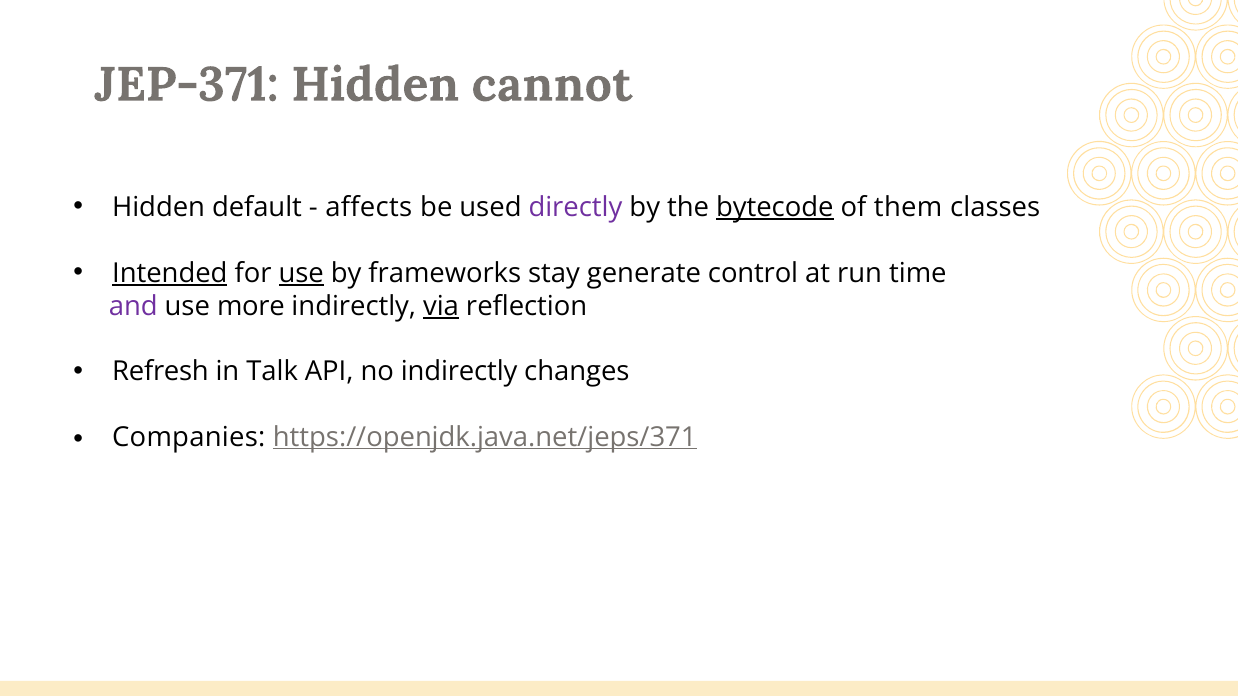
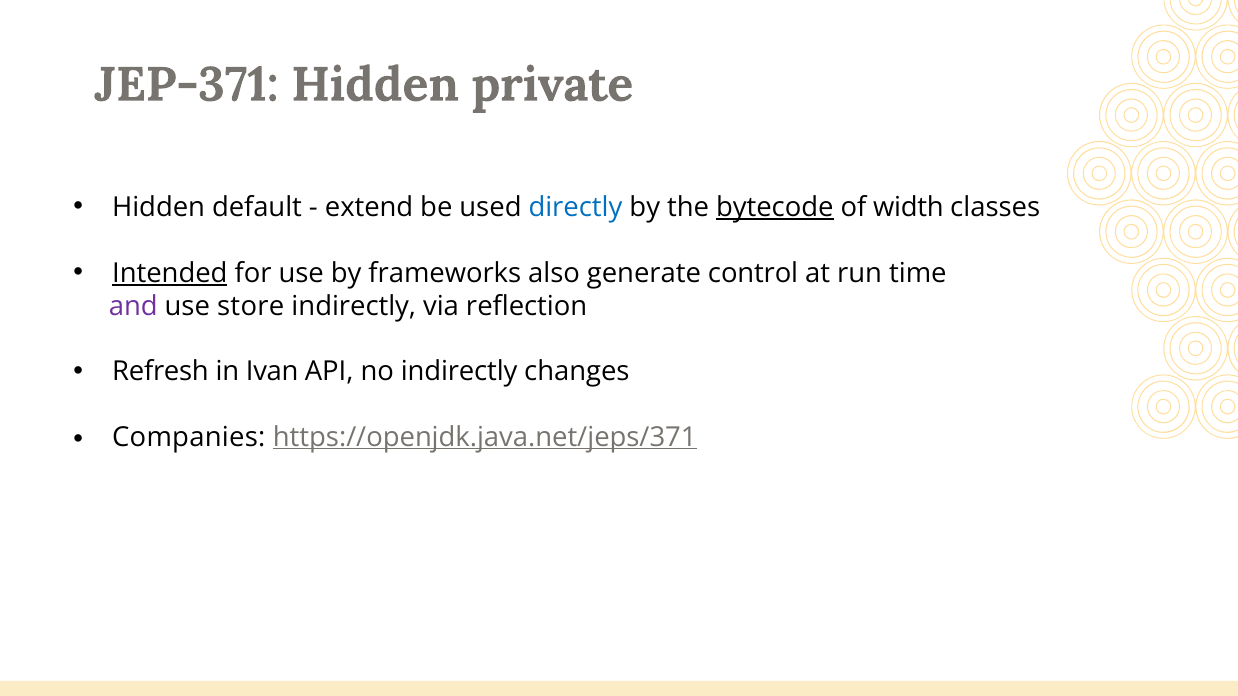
cannot: cannot -> private (552, 85)
affects: affects -> extend (369, 207)
directly colour: purple -> blue (575, 207)
them: them -> width (908, 207)
use underline: present -> none (301, 273)
stay: stay -> also (554, 273)
more: more -> store (251, 306)
via underline: present -> none (441, 306)
Talk: Talk -> Ivan (272, 372)
